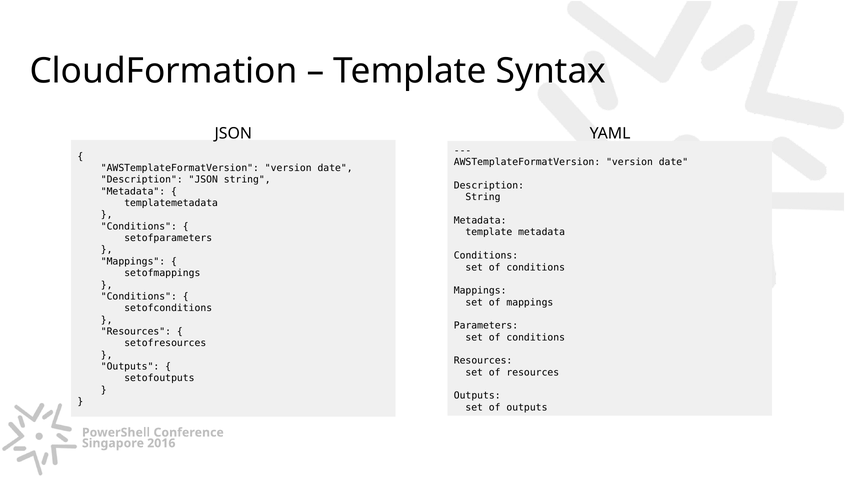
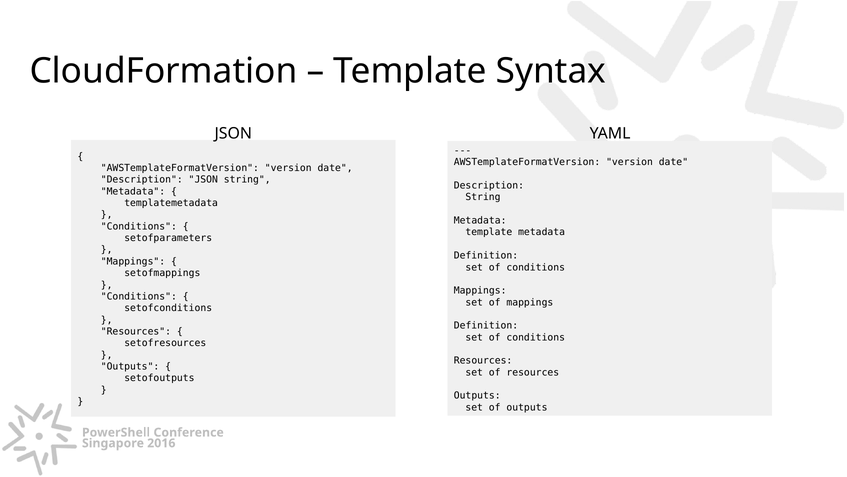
Conditions: Conditions -> Definition (486, 255)
Parameters: Parameters -> Definition (486, 325)
